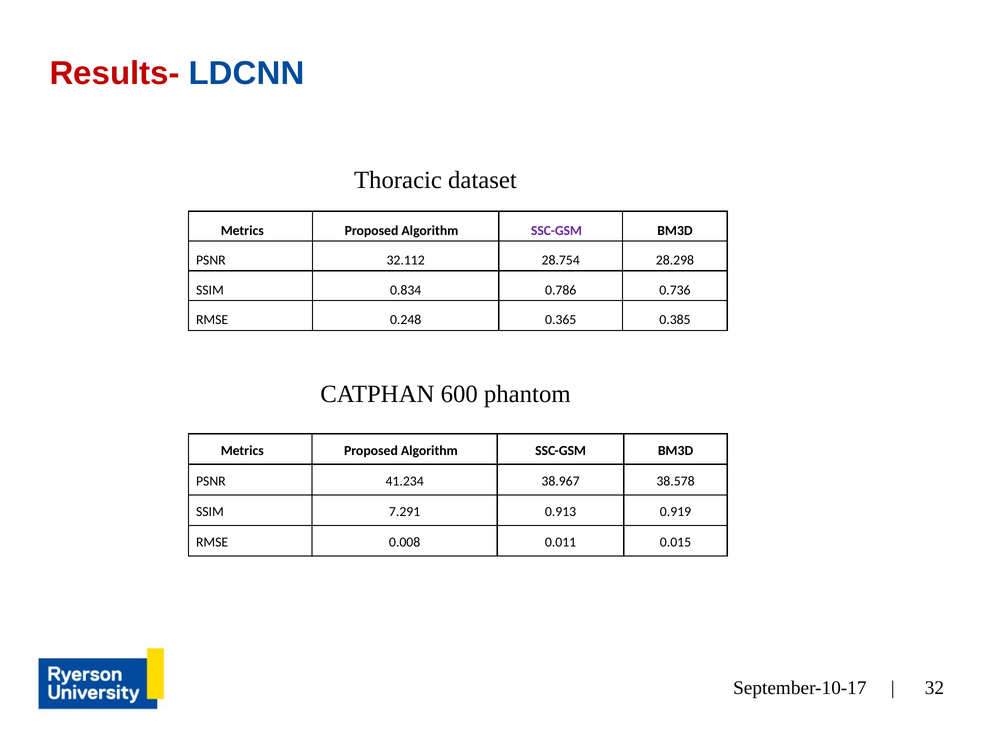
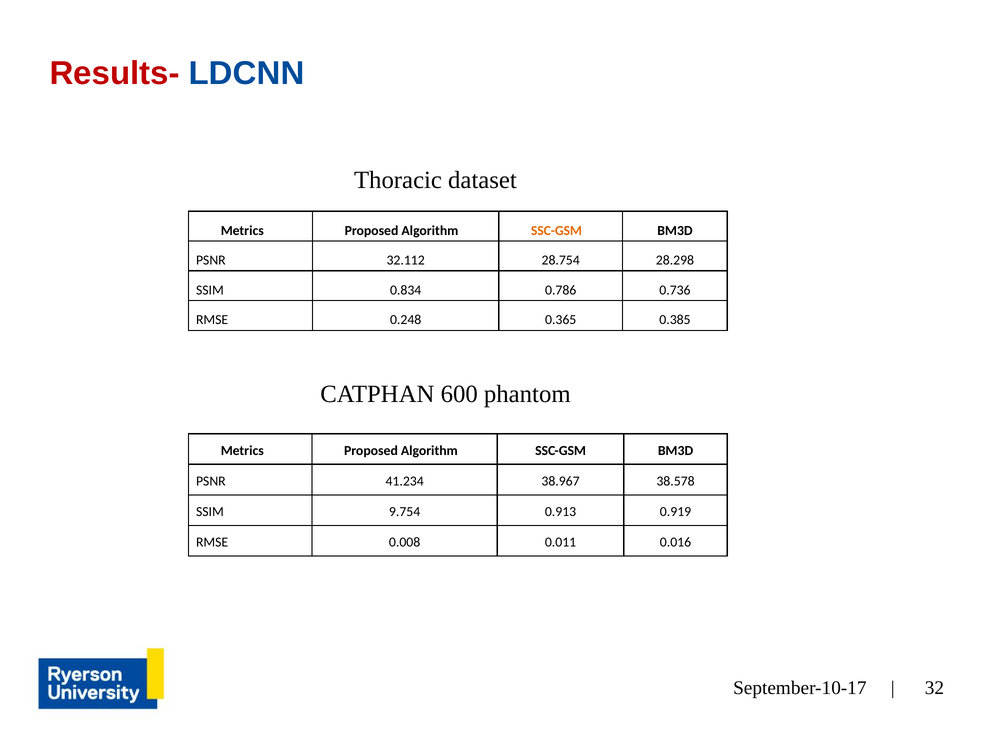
SSC-GSM colour: purple -> orange (556, 231)
7.291: 7.291 -> 9.754 (405, 512)
0.015: 0.015 -> 0.016 (676, 542)
